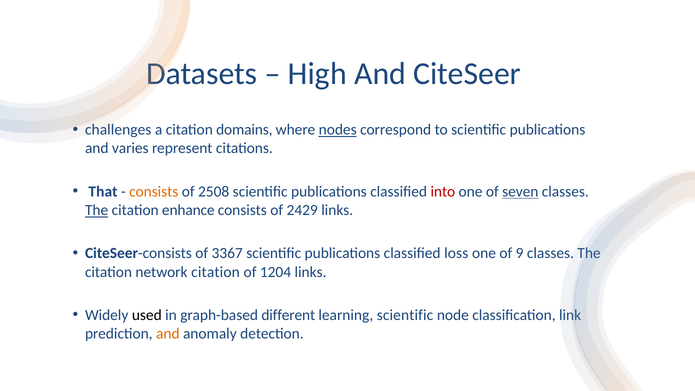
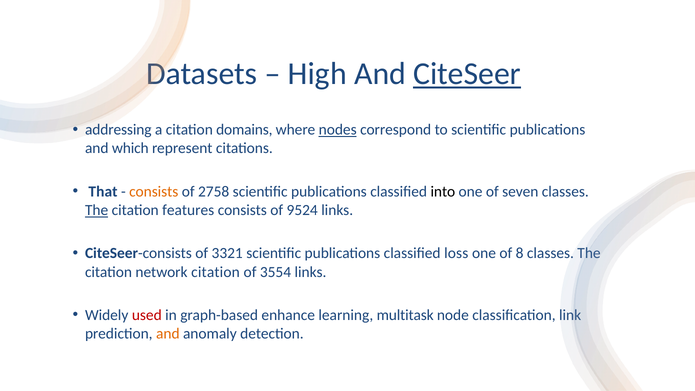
CiteSeer underline: none -> present (467, 74)
challenges: challenges -> addressing (118, 130)
varies: varies -> which (130, 148)
2508: 2508 -> 2758 (214, 192)
into colour: red -> black (443, 192)
seven underline: present -> none (520, 192)
enhance: enhance -> features (188, 210)
2429: 2429 -> 9524 (302, 210)
3367: 3367 -> 3321 (227, 253)
9: 9 -> 8 (520, 253)
1204: 1204 -> 3554 (275, 272)
used colour: black -> red (147, 315)
different: different -> enhance (288, 315)
learning scientific: scientific -> multitask (405, 315)
